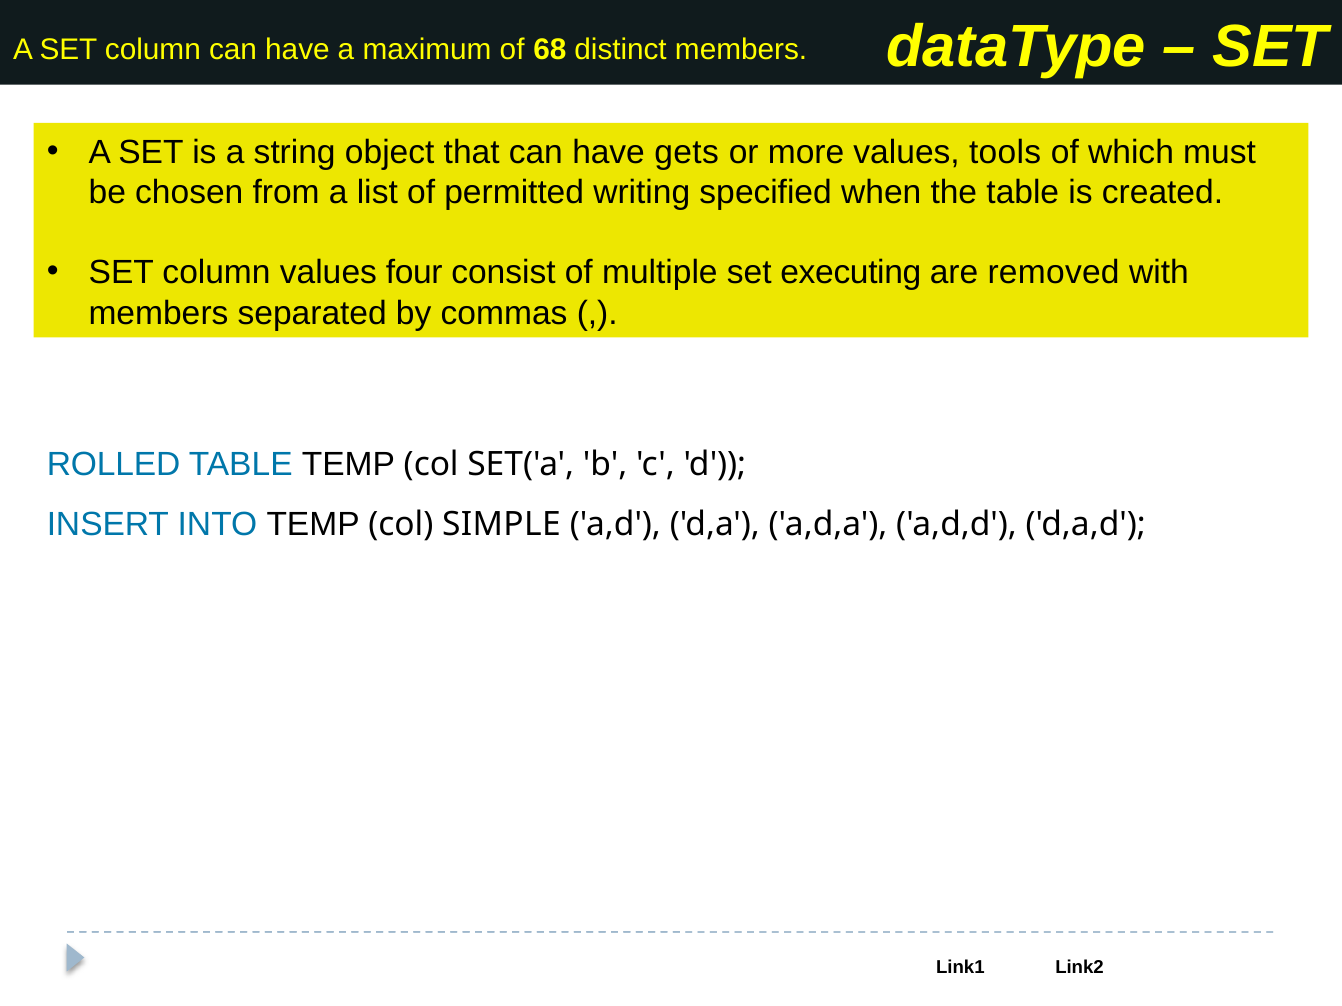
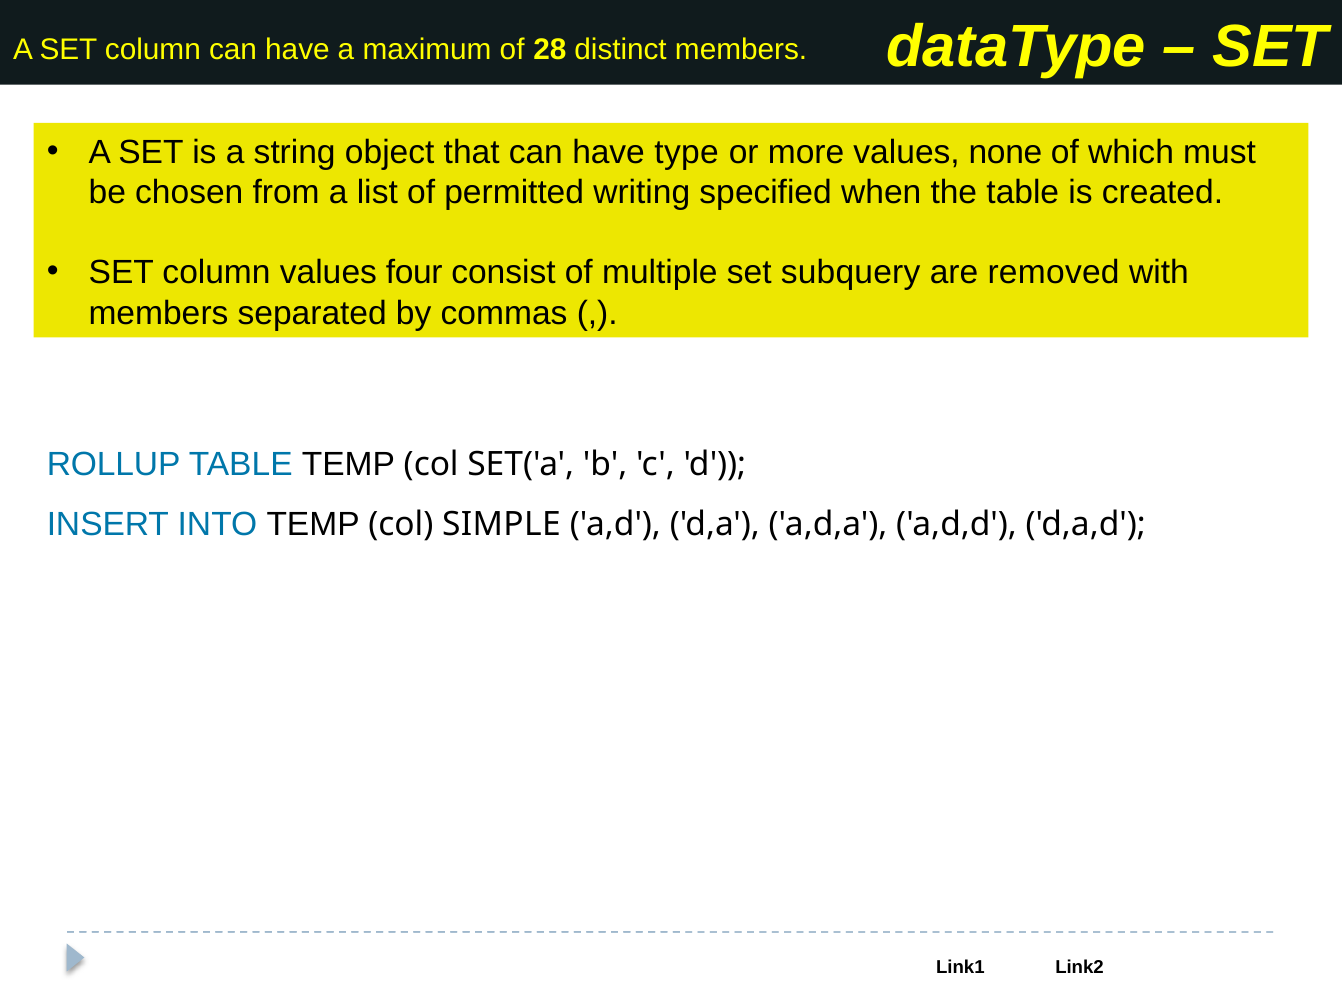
68: 68 -> 28 (550, 50)
gets: gets -> type (687, 152)
tools: tools -> none (1005, 152)
executing: executing -> subquery (851, 273)
ROLLED: ROLLED -> ROLLUP (114, 464)
